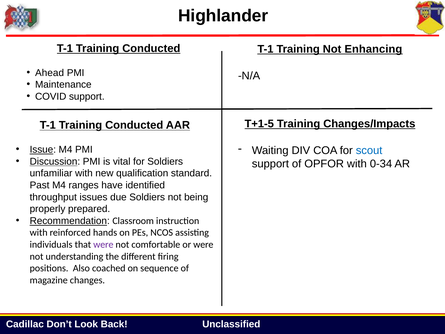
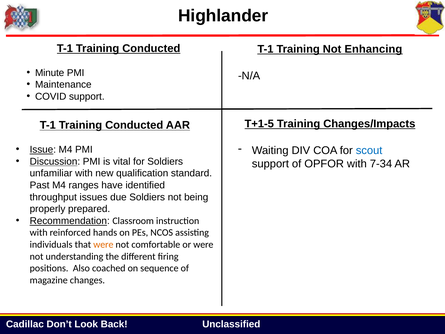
Ahead: Ahead -> Minute (50, 73)
0-34: 0-34 -> 7-34 (381, 164)
were colour: purple -> orange (103, 244)
